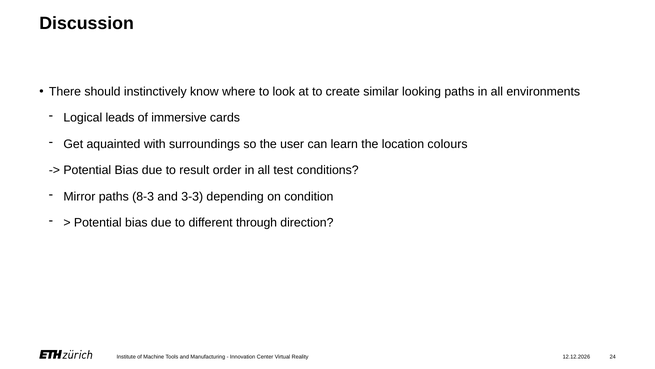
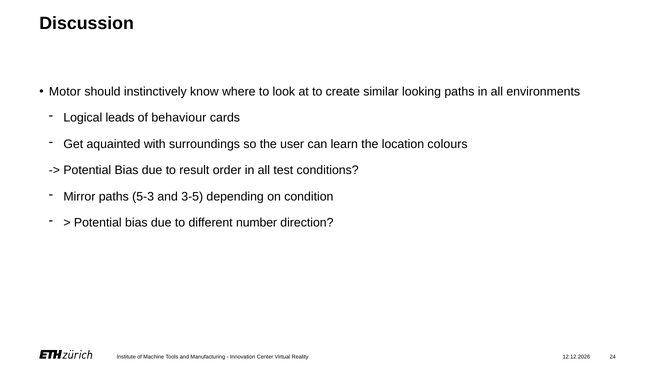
There: There -> Motor (65, 92)
immersive: immersive -> behaviour (179, 118)
8-3: 8-3 -> 5-3 (143, 196)
3-3: 3-3 -> 3-5 (192, 196)
through: through -> number (257, 223)
